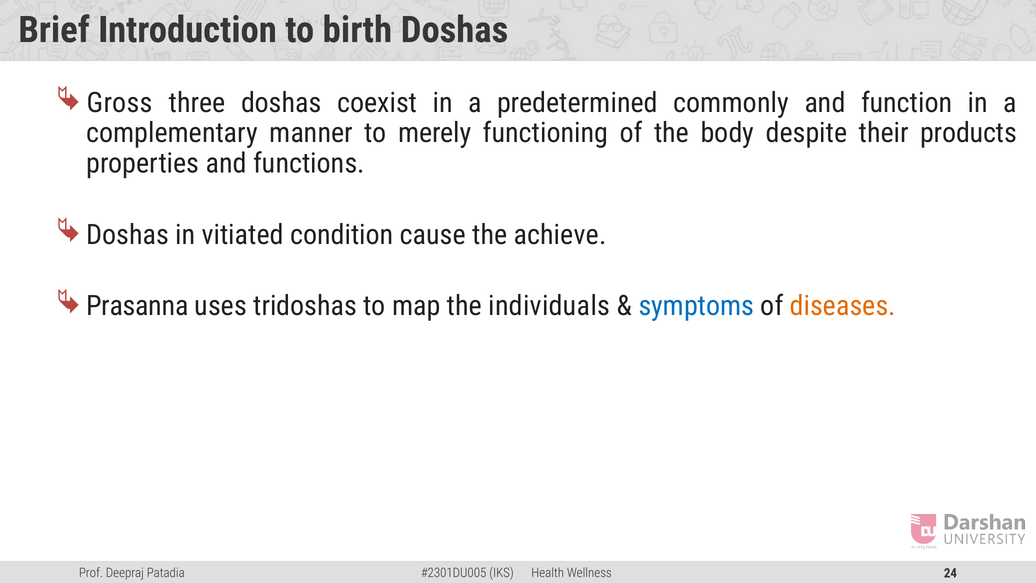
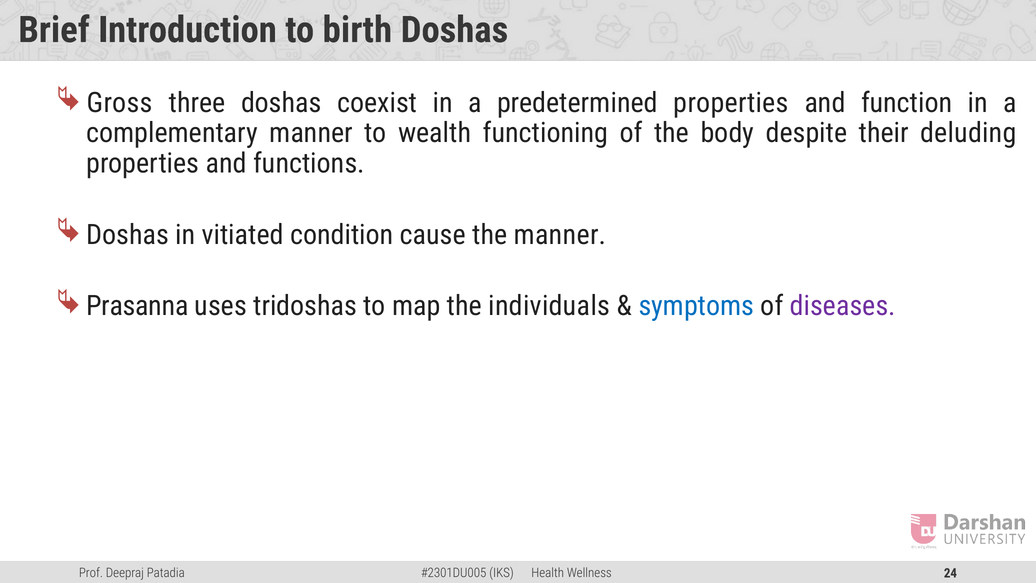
predetermined commonly: commonly -> properties (731, 103)
merely: merely -> wealth (435, 133)
products: products -> deluding (968, 133)
the achieve: achieve -> manner (560, 235)
diseases colour: orange -> purple (843, 306)
